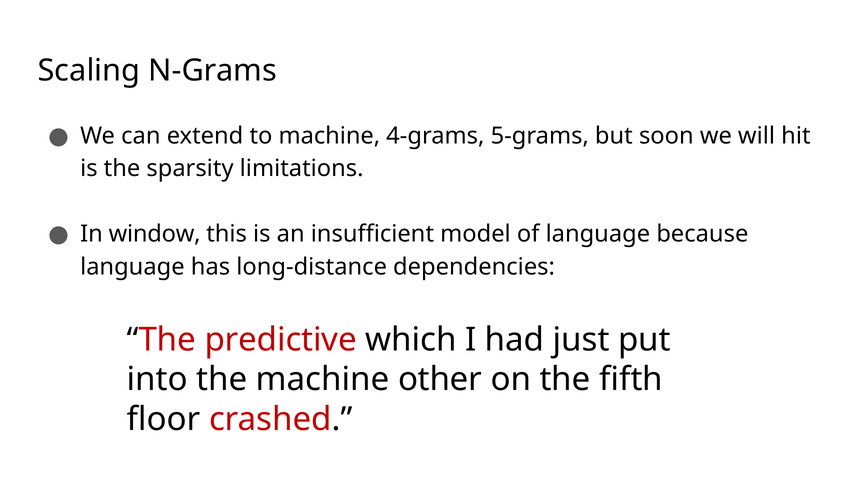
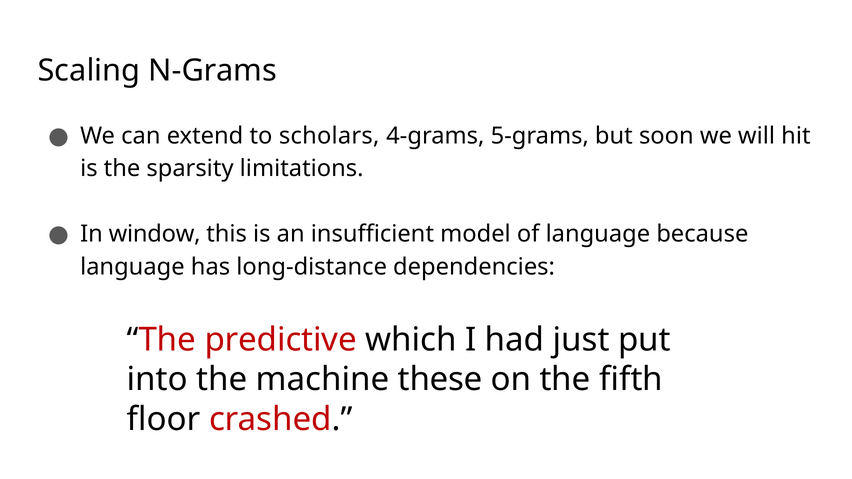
to machine: machine -> scholars (329, 136)
other: other -> these (440, 380)
